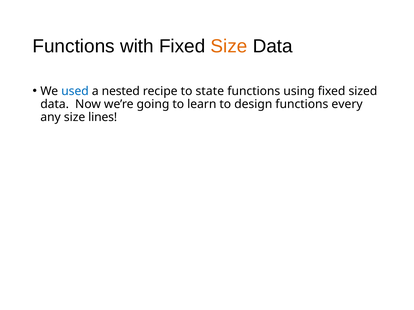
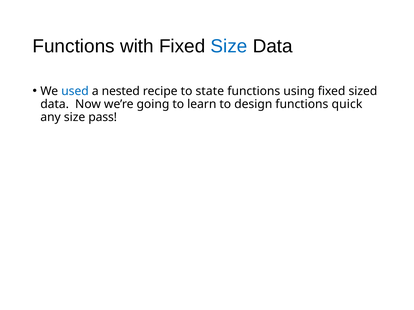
Size colour: orange -> blue (229, 46)
every: every -> quick (347, 104)
lines: lines -> pass (103, 117)
